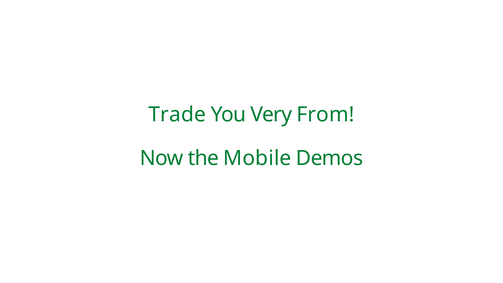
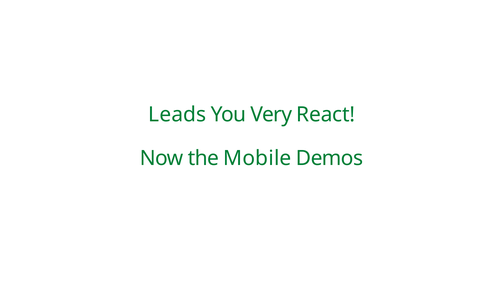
Trade: Trade -> Leads (177, 115)
From: From -> React (326, 115)
